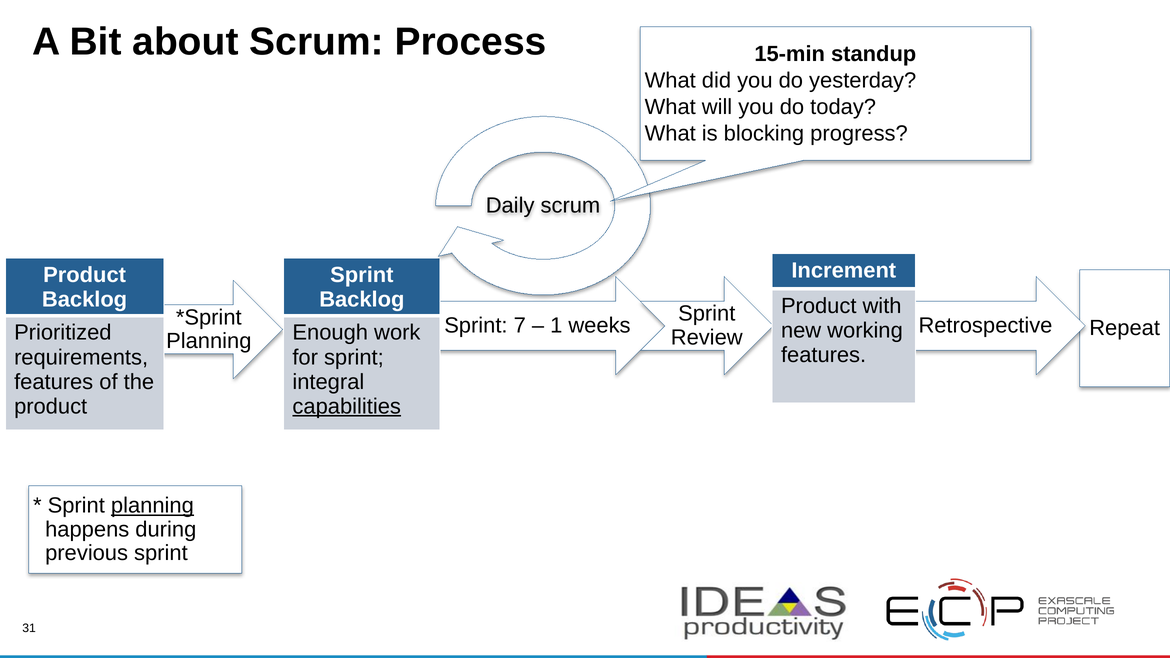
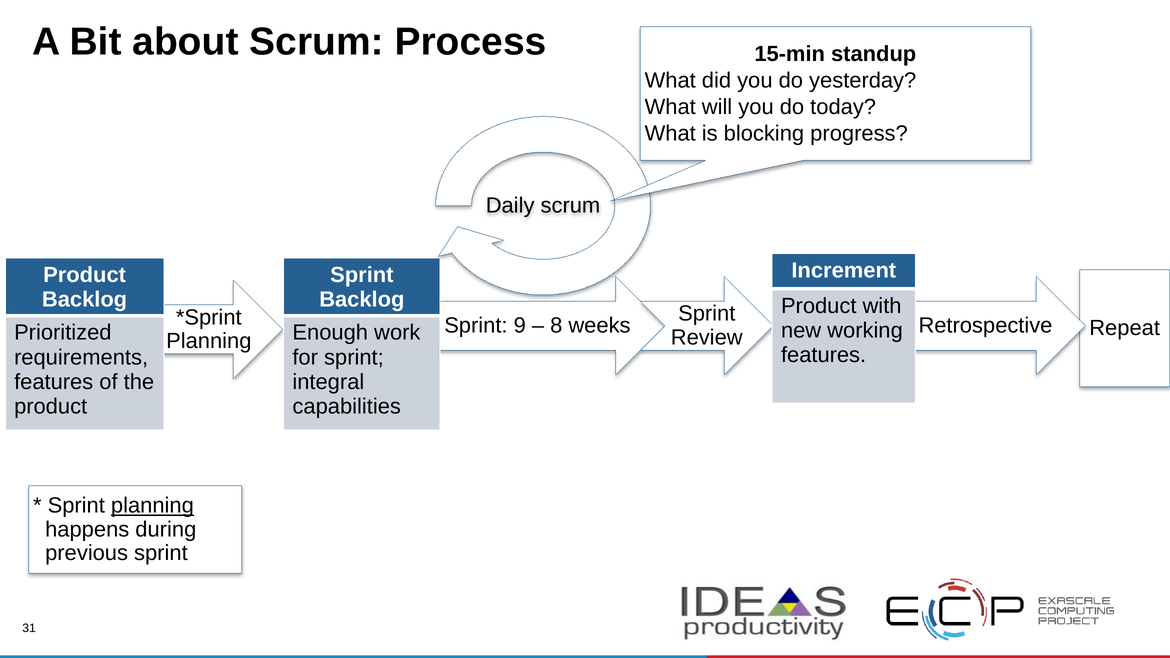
7: 7 -> 9 (520, 326)
1: 1 -> 8 (556, 326)
capabilities underline: present -> none (347, 407)
